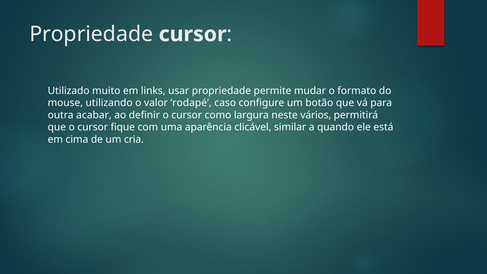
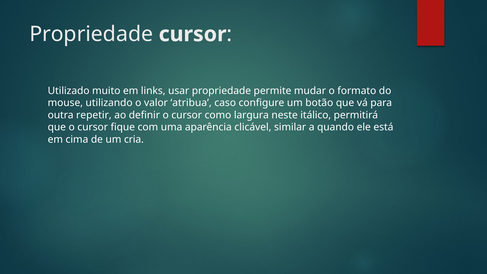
rodapé: rodapé -> atribua (191, 103)
acabar: acabar -> repetir (94, 115)
vários: vários -> itálico (316, 115)
